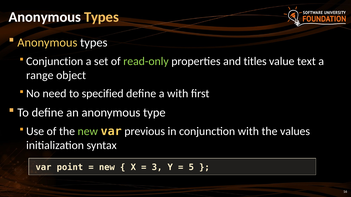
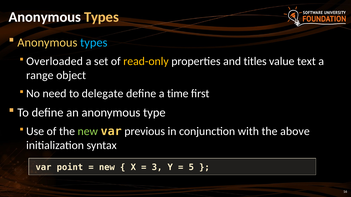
types colour: white -> light blue (94, 43)
Conjunction: Conjunction -> Overloaded (55, 61)
read-only colour: light green -> yellow (146, 61)
specified: specified -> delegate (103, 94)
a with: with -> time (178, 94)
values: values -> above (295, 132)
